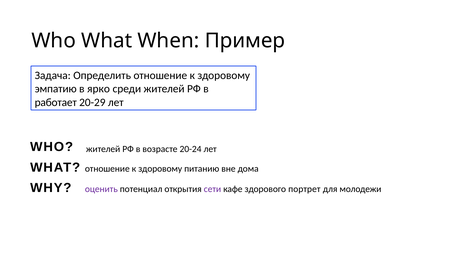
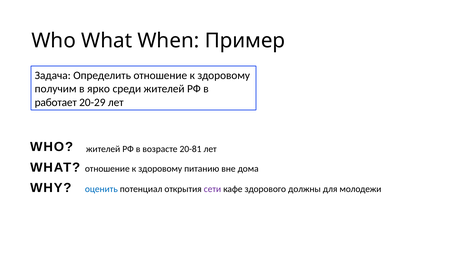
эмпатию: эмпатию -> получим (56, 89)
20-24: 20-24 -> 20-81 (191, 149)
оценить colour: purple -> blue (101, 189)
портрет: портрет -> должны (304, 189)
